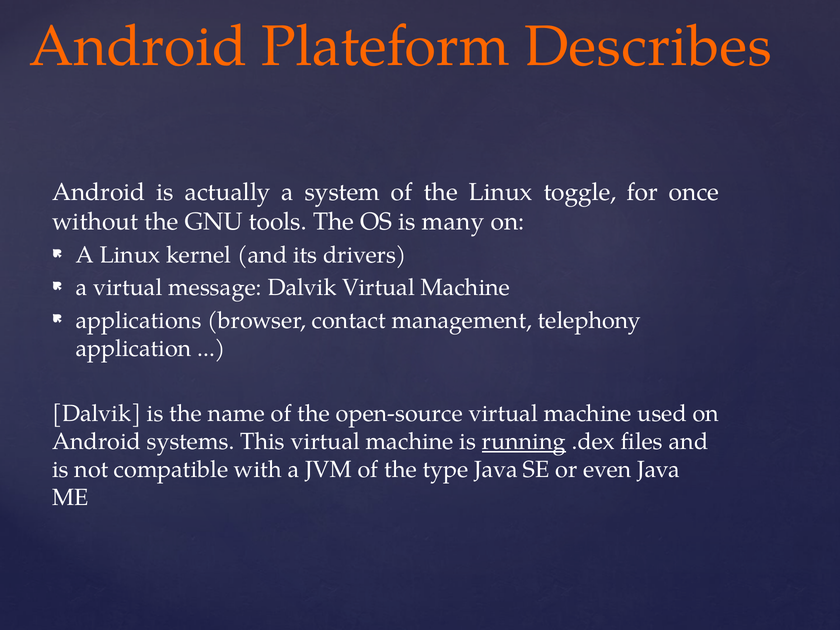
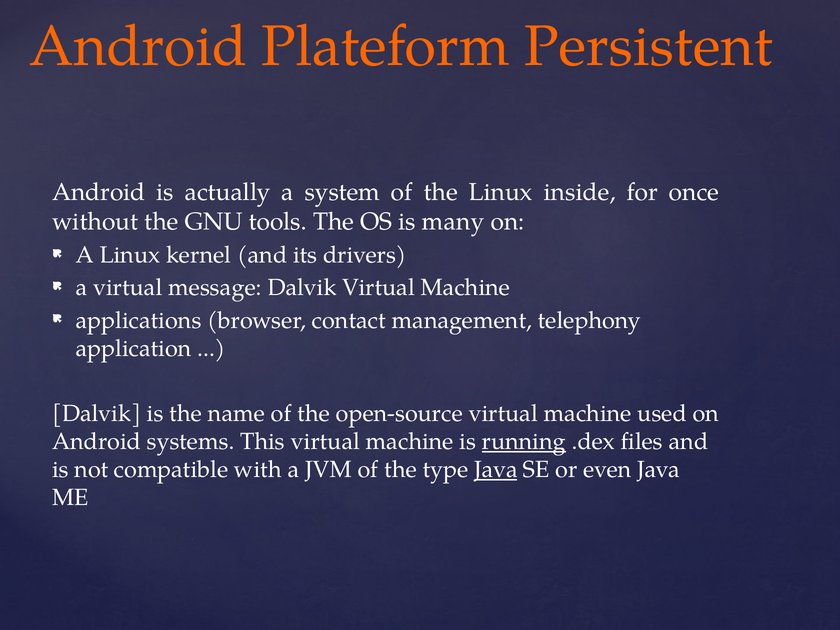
Describes: Describes -> Persistent (648, 47)
toggle: toggle -> inside (580, 192)
Java underline: none -> present (496, 470)
